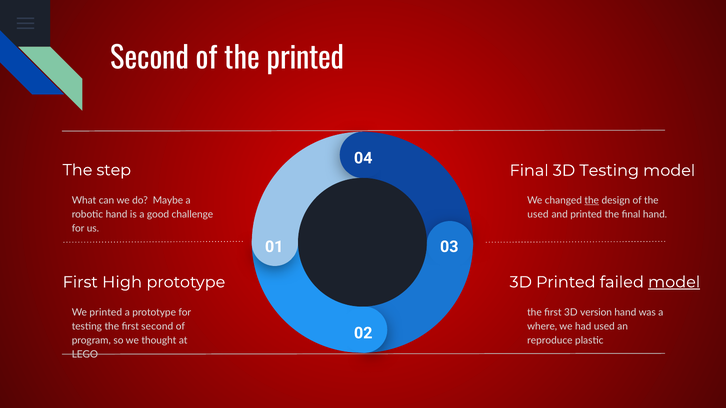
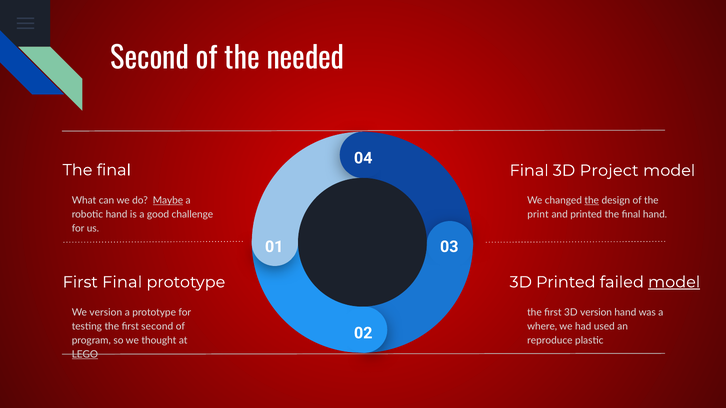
the printed: printed -> needed (305, 59)
step: step -> final (114, 170)
3D Testing: Testing -> Project (609, 171)
Maybe underline: none -> present (168, 201)
used: used -> print (538, 215)
First High: High -> Final (122, 282)
We printed: printed -> version (106, 313)
LEGO underline: none -> present (85, 355)
